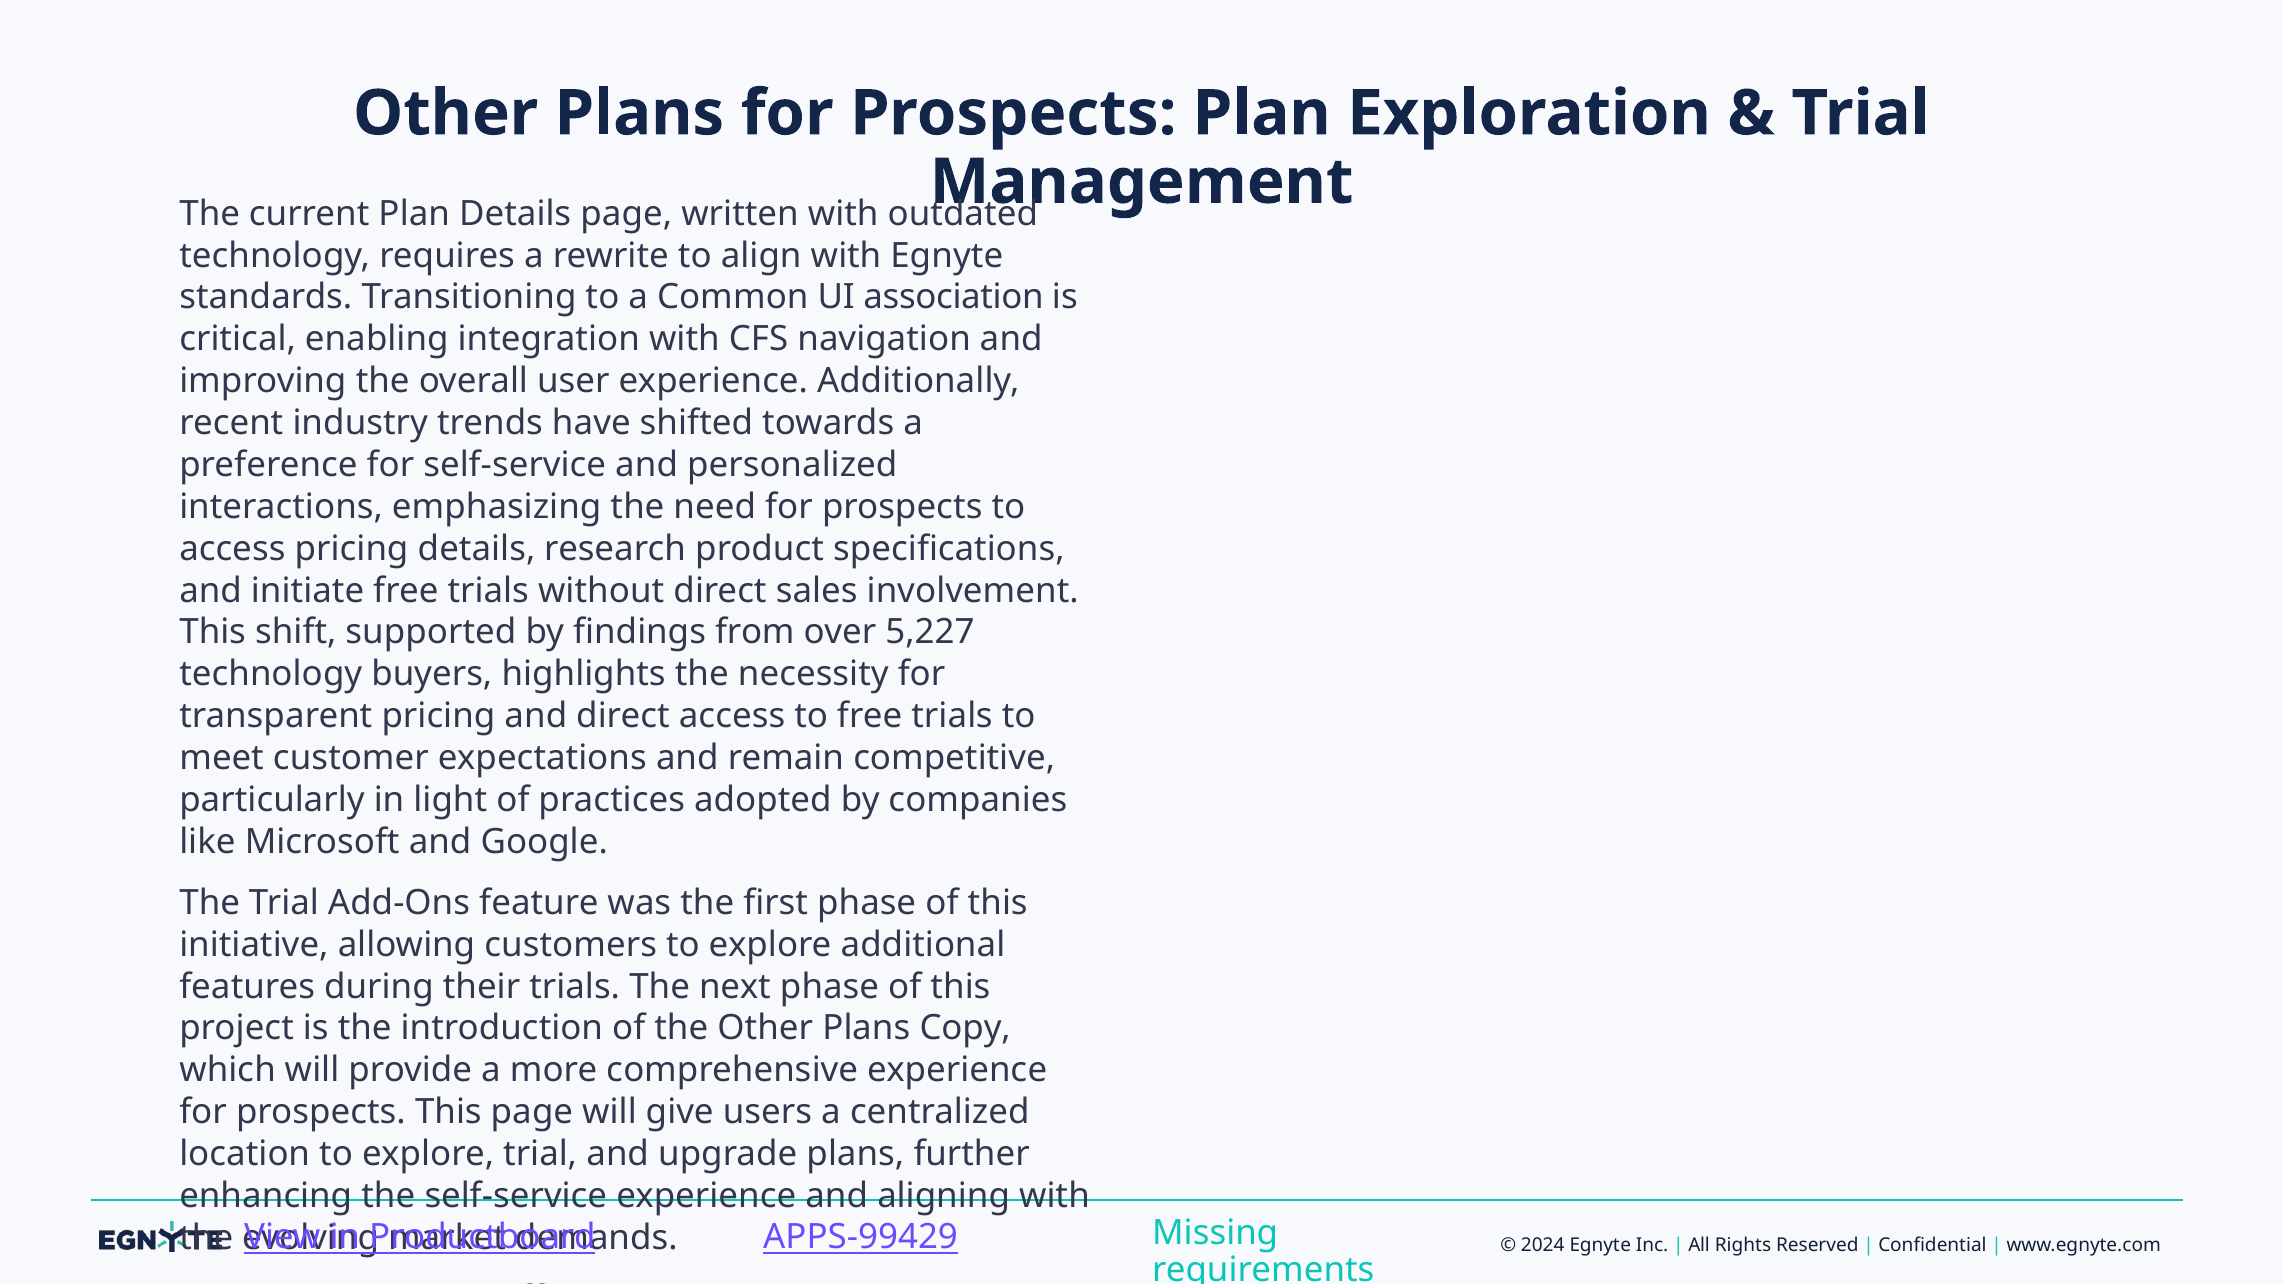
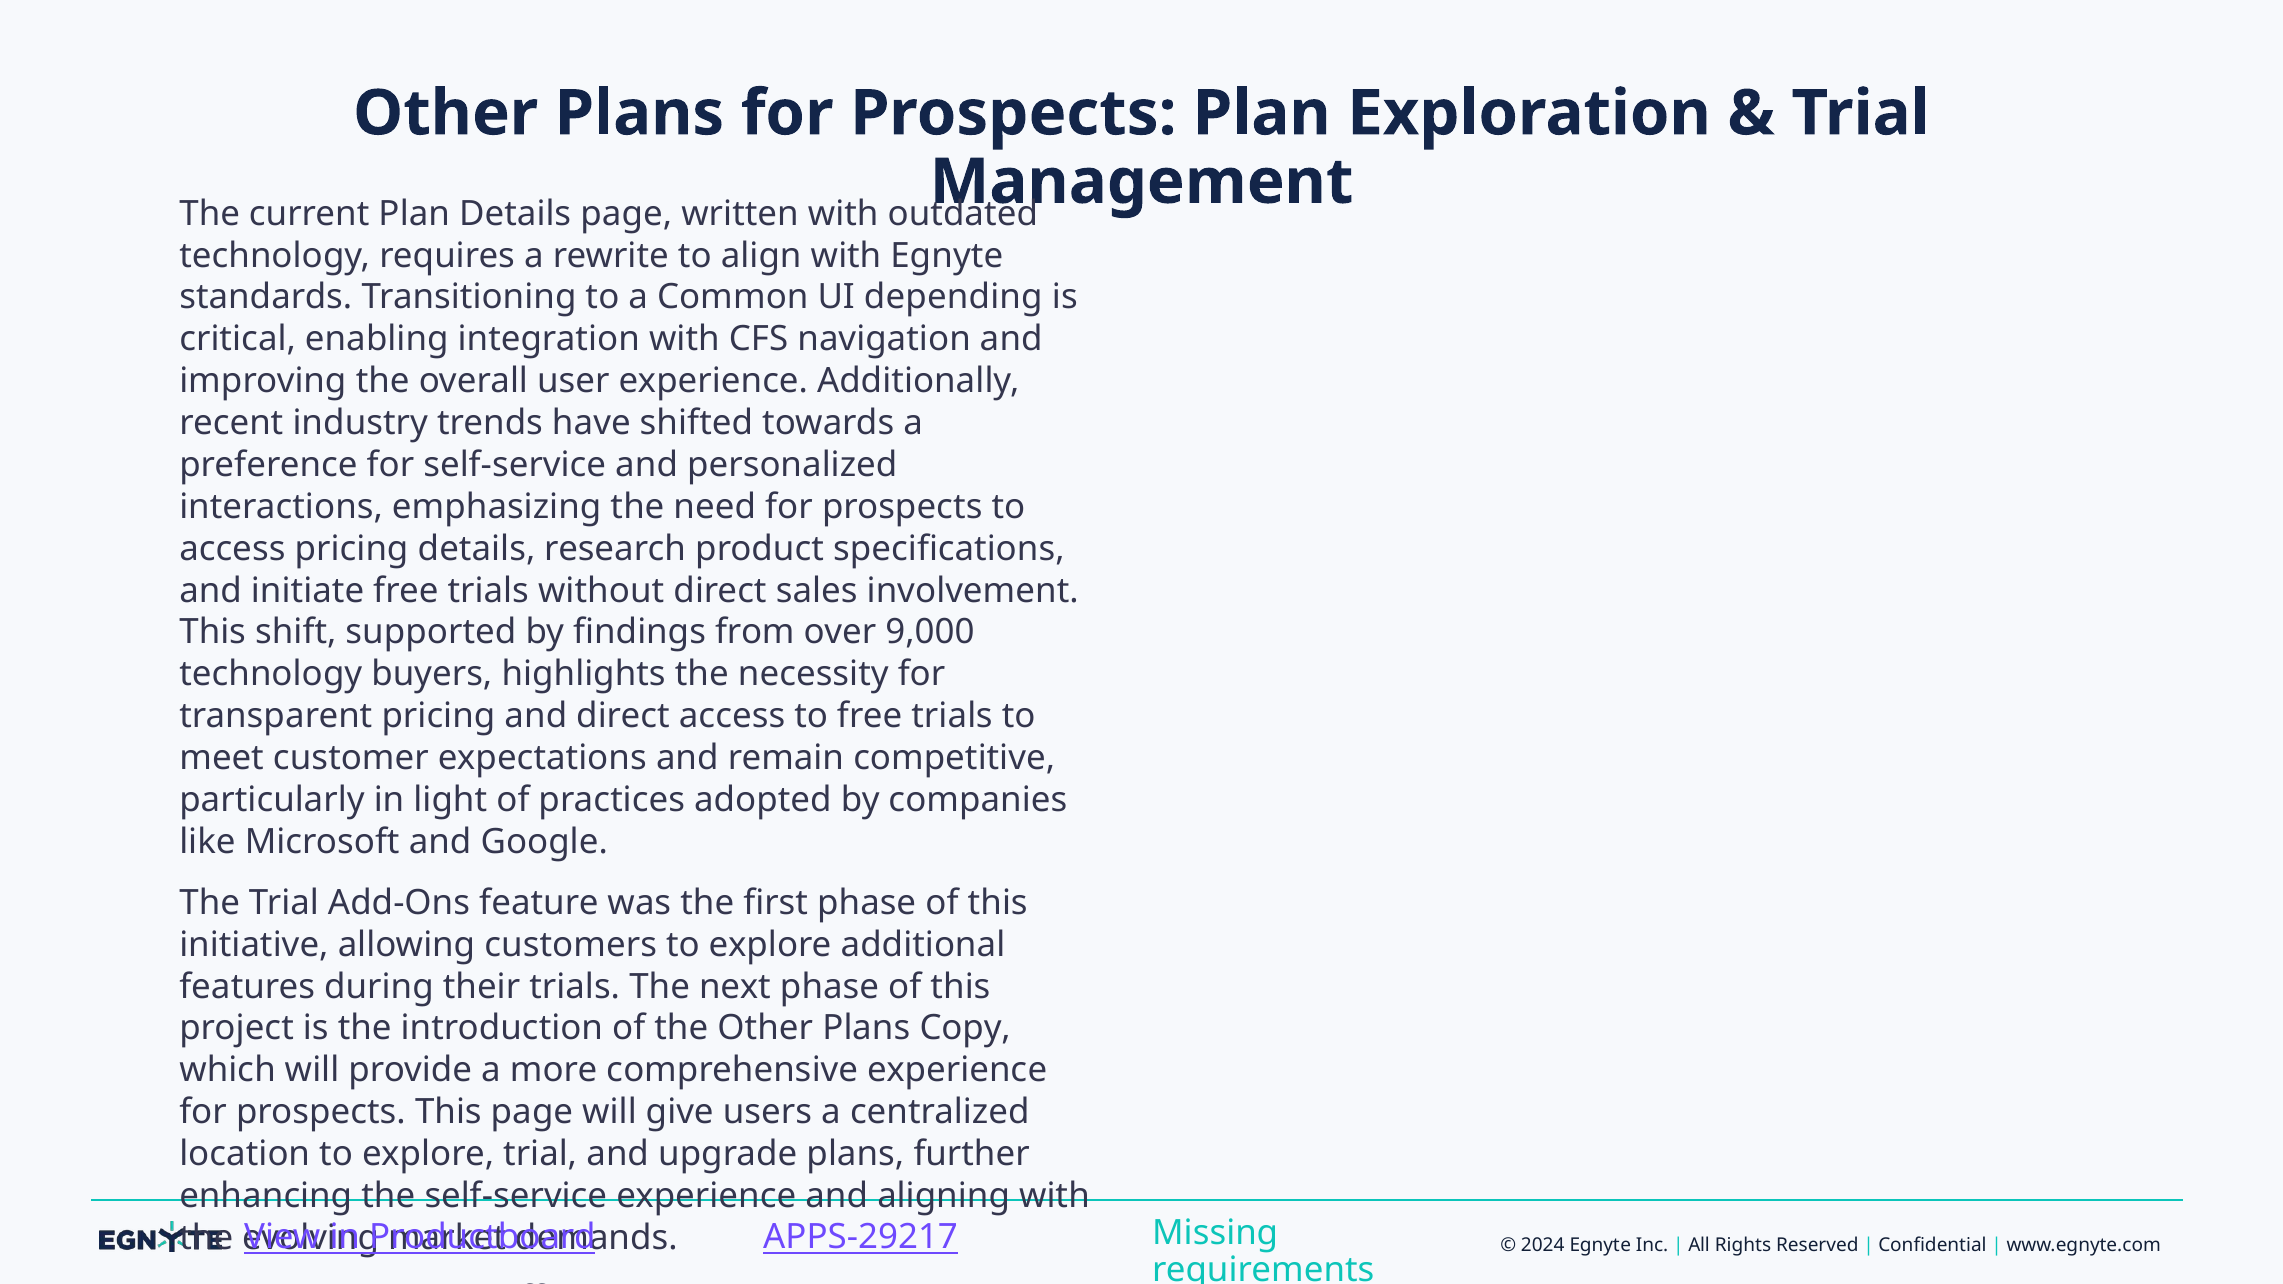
association: association -> depending (953, 298)
5,227: 5,227 -> 9,000 (930, 633)
APPS-99429: APPS-99429 -> APPS-29217 (861, 1237)
